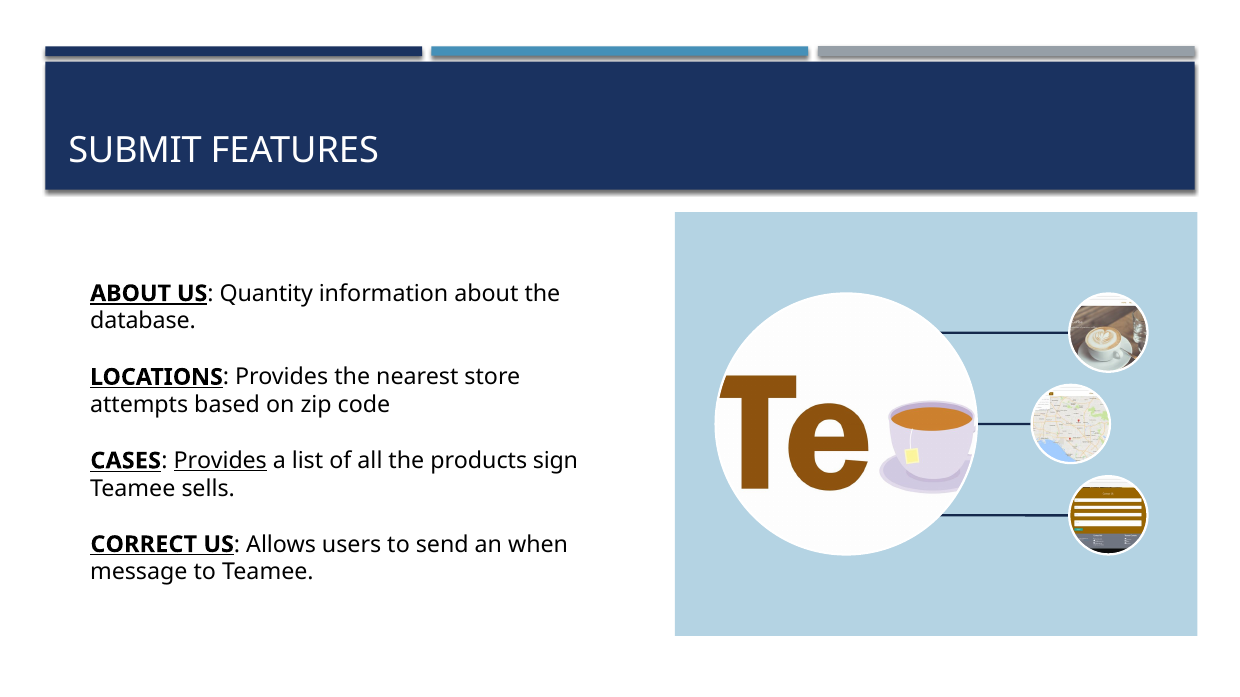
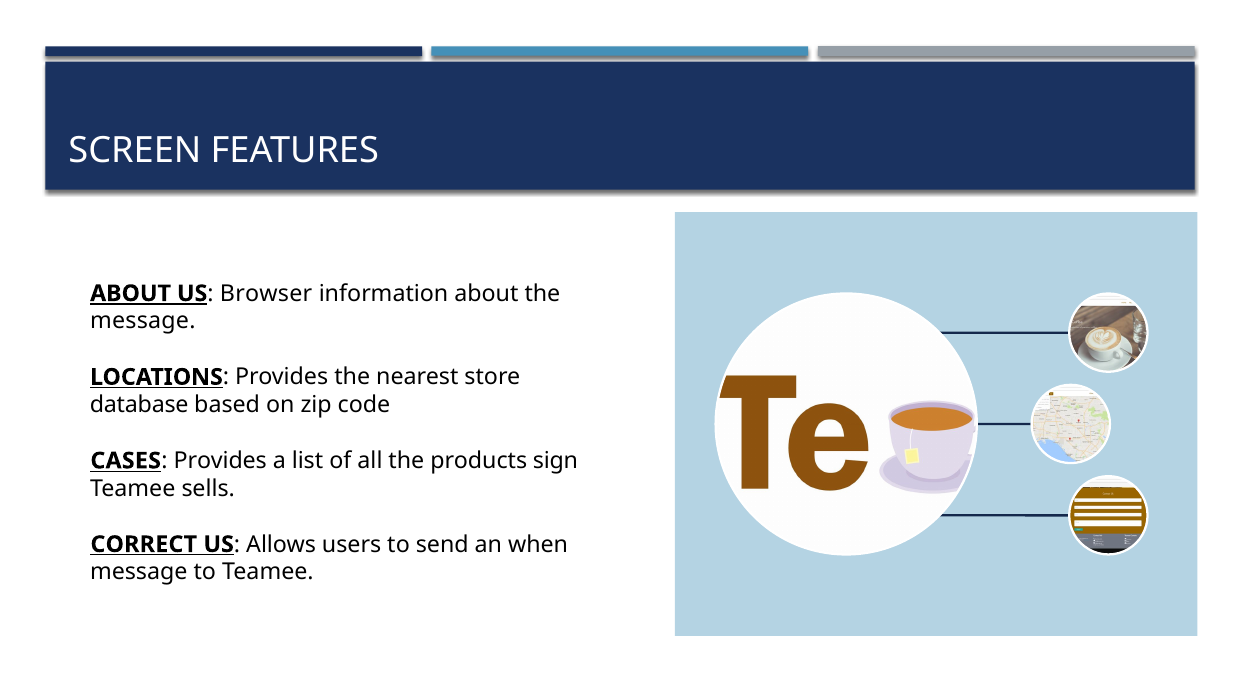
SUBMIT: SUBMIT -> SCREEN (135, 151)
Quantity: Quantity -> Browser (266, 294)
database: database -> message (143, 322)
attempts: attempts -> database (139, 405)
Provides underline: present -> none (220, 461)
